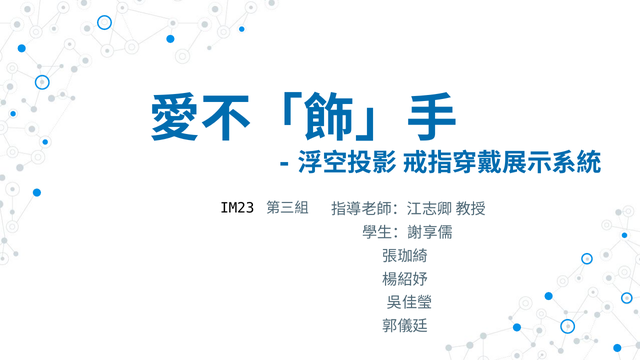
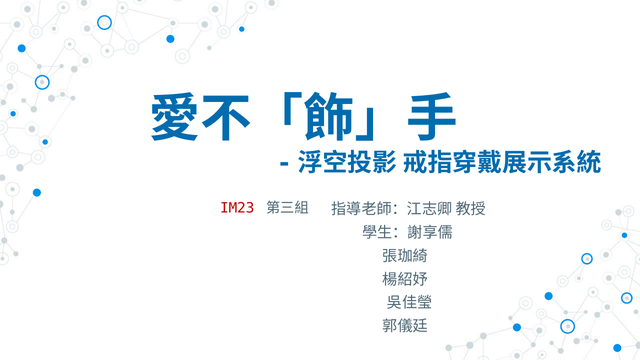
IM23 colour: black -> red (237, 208)
